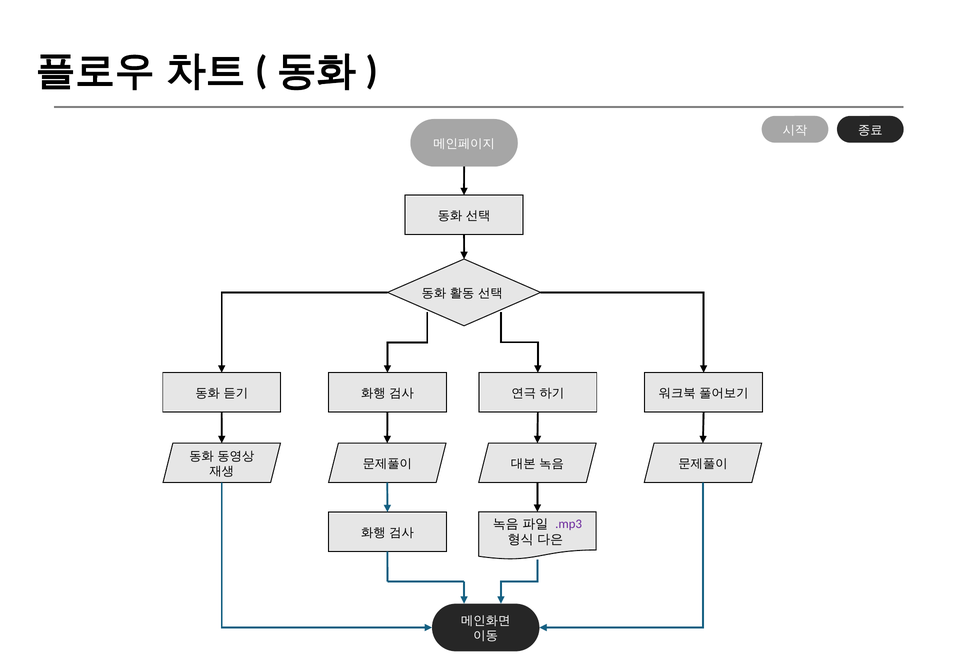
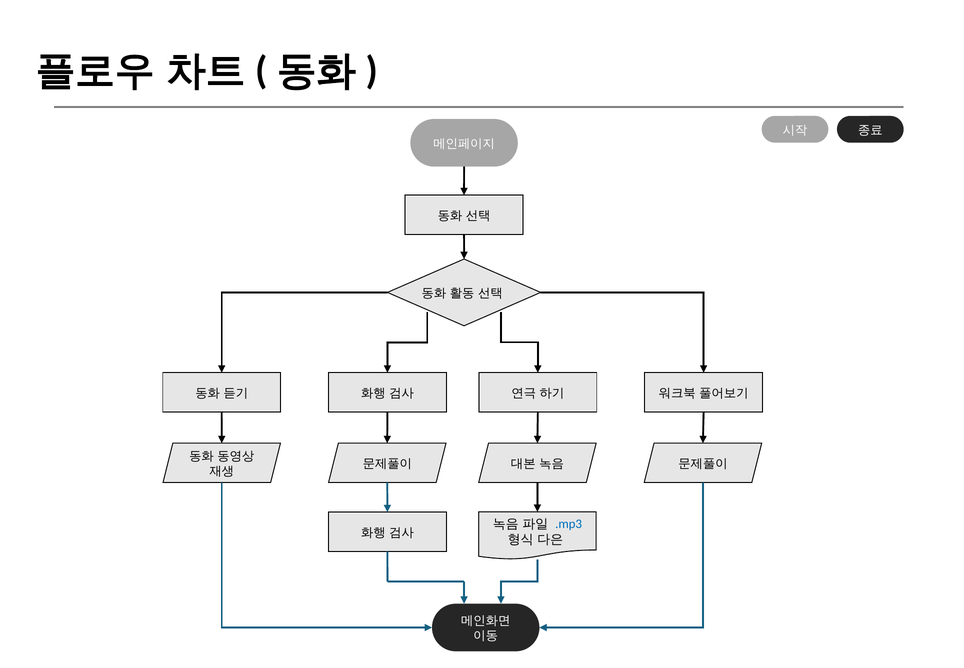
.mp3 colour: purple -> blue (569, 524)
